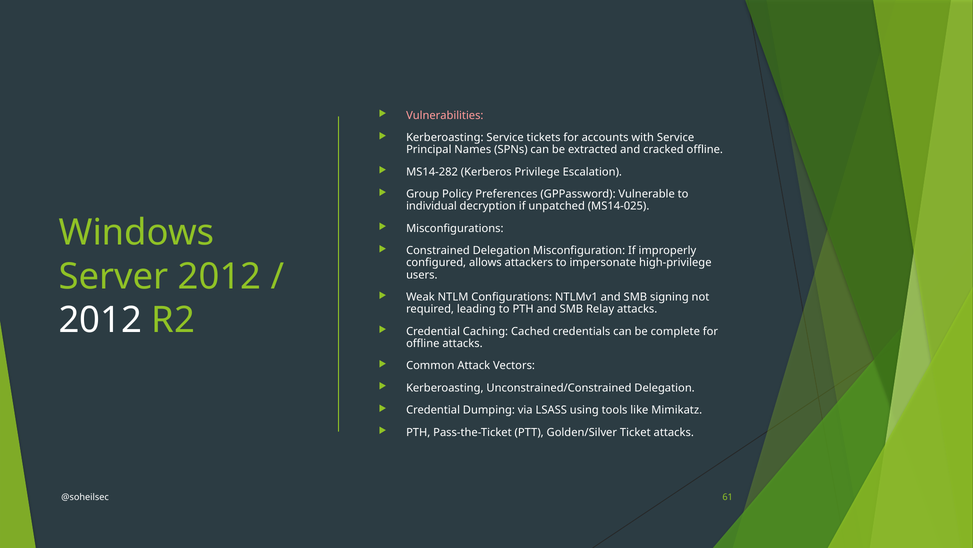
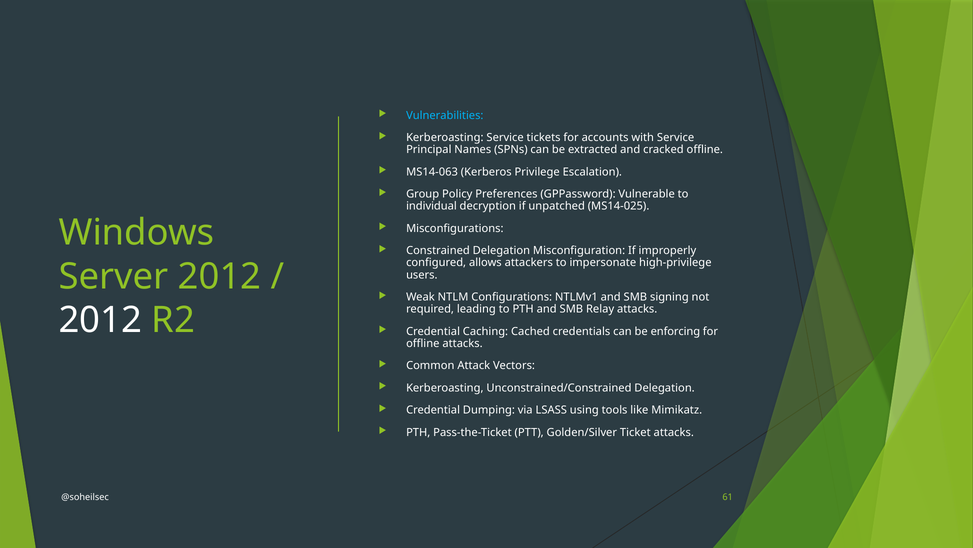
Vulnerabilities colour: pink -> light blue (445, 115)
MS14-282: MS14-282 -> MS14-063 (432, 172)
complete: complete -> enforcing (675, 331)
